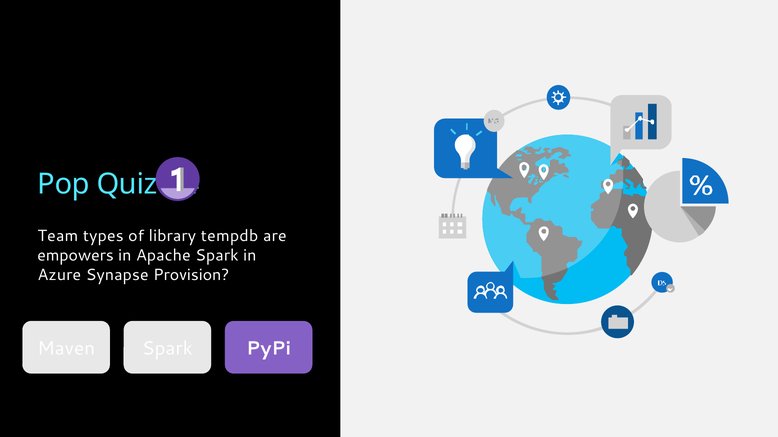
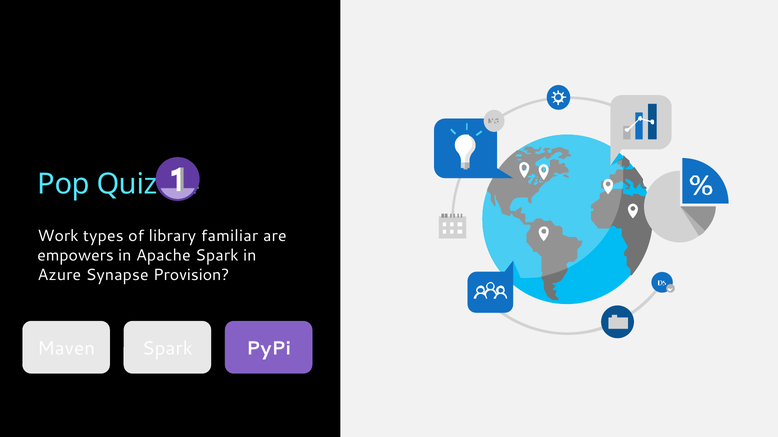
Team: Team -> Work (58, 236)
tempdb: tempdb -> familiar (230, 236)
